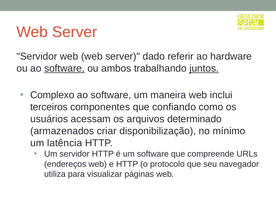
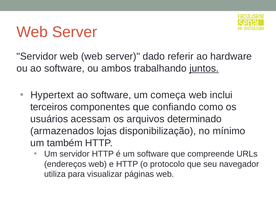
software underline: present -> none (64, 68)
Complexo: Complexo -> Hypertext (52, 95)
maneira: maneira -> começa (168, 95)
criar: criar -> lojas (107, 131)
latência: latência -> também (65, 143)
